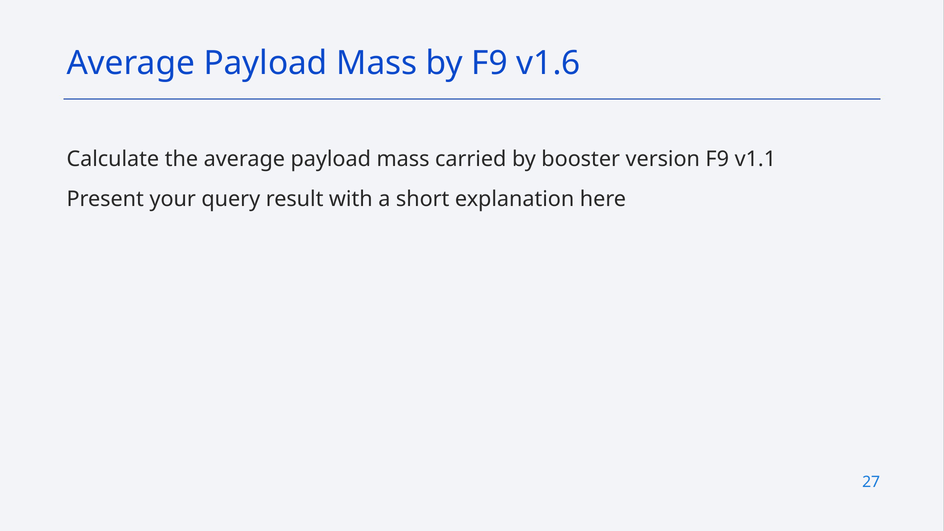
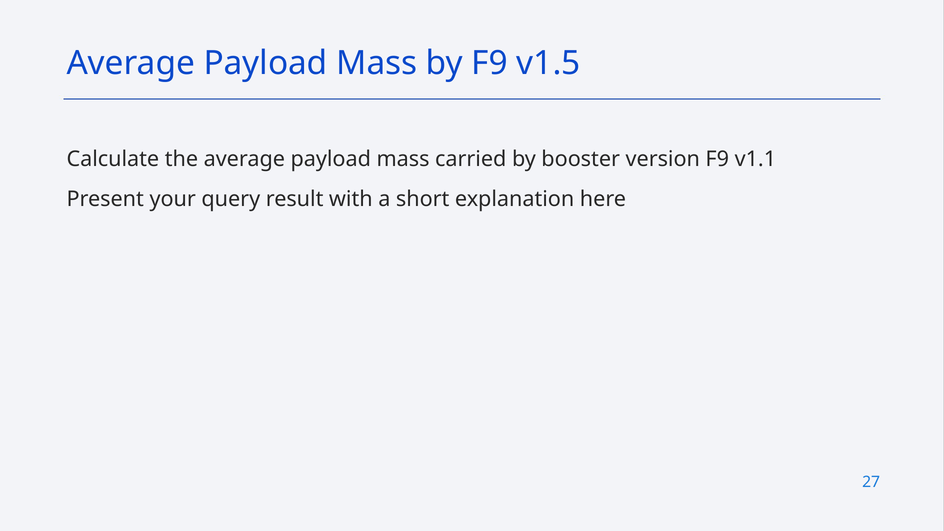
v1.6: v1.6 -> v1.5 (549, 63)
